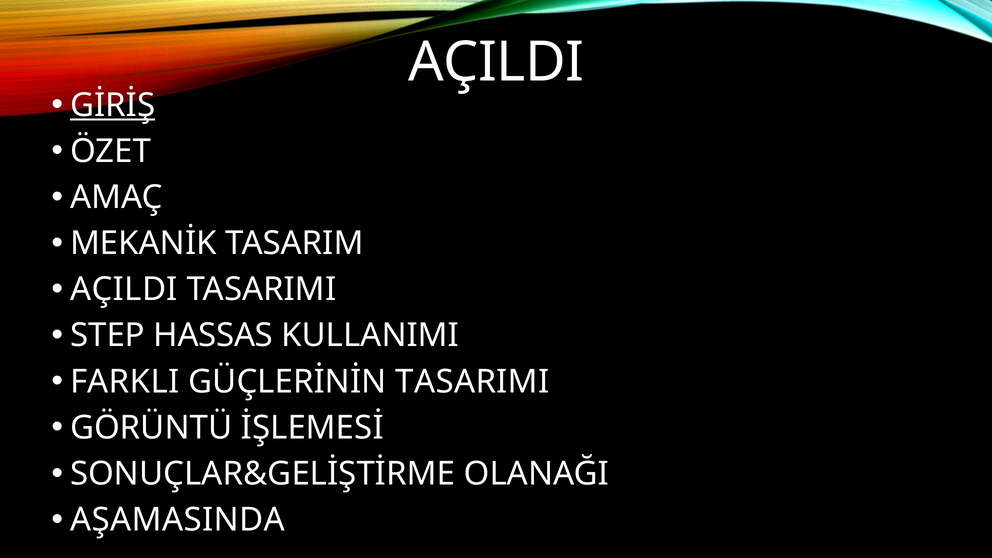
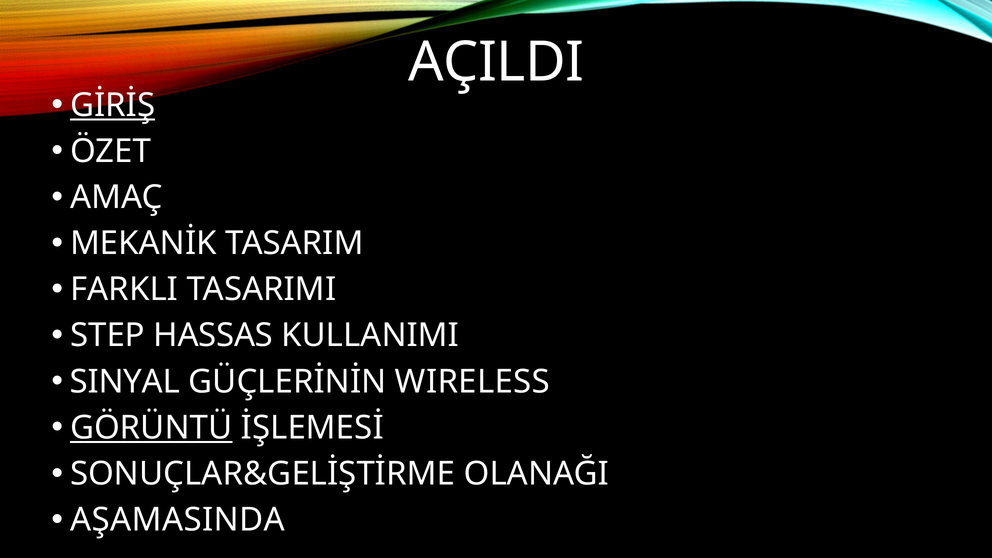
AÇILDI: AÇILDI -> FARKLI (124, 289)
FARKLI: FARKLI -> SINYAL (125, 382)
GÜÇLERİNİN TASARIMI: TASARIMI -> WIRELESS (472, 382)
GÖRÜNTÜ underline: none -> present (151, 428)
